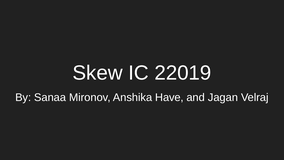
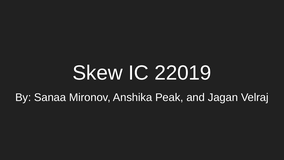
Have: Have -> Peak (169, 97)
